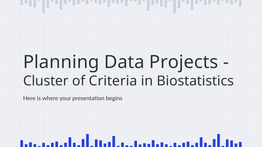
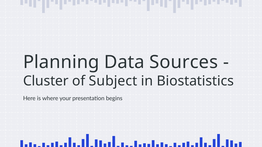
Projects: Projects -> Sources (184, 62)
Criteria: Criteria -> Subject (113, 81)
